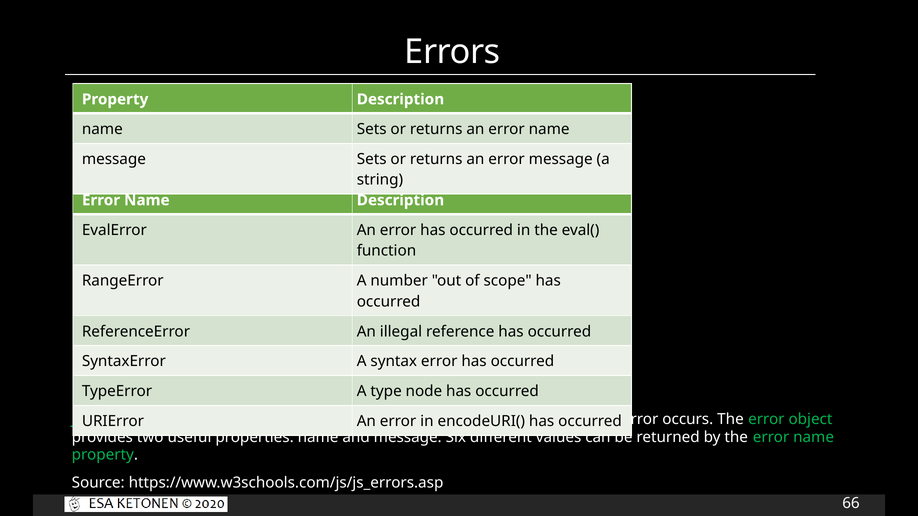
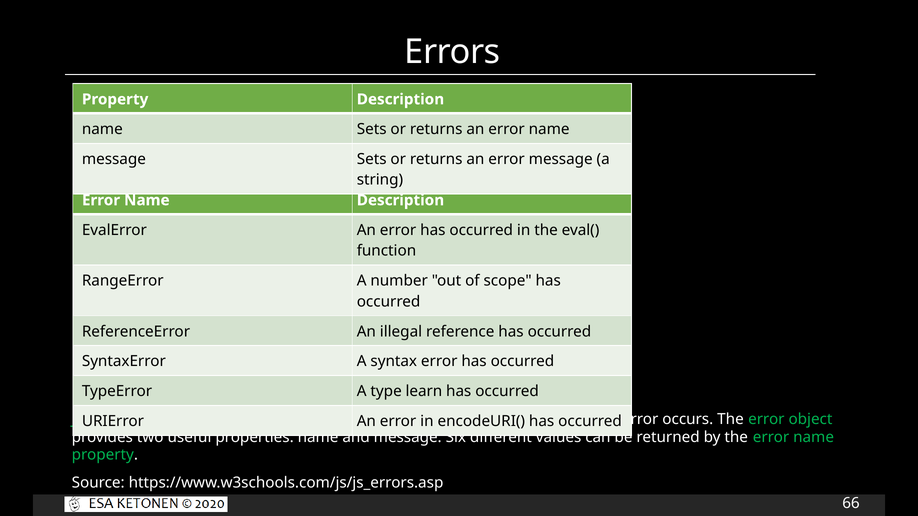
node: node -> learn (424, 392)
